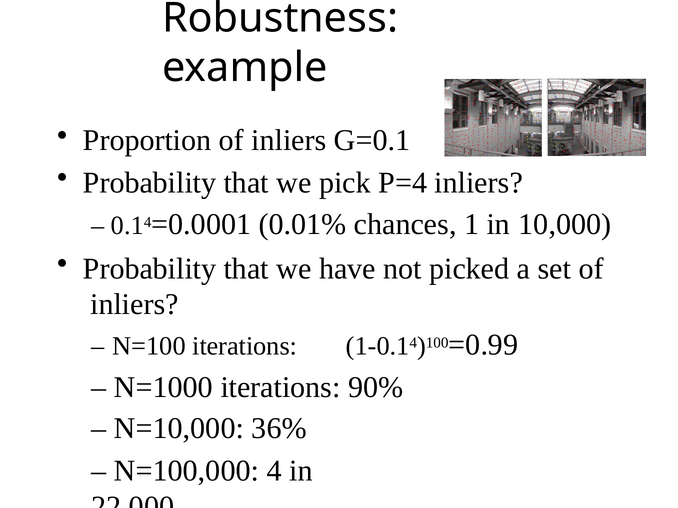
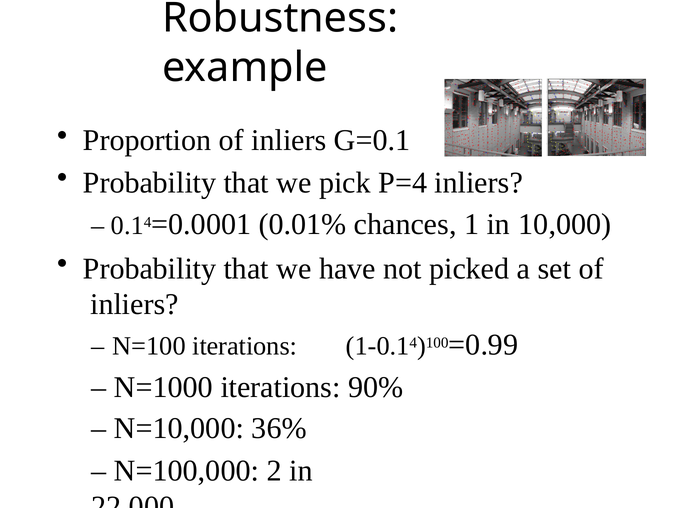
4: 4 -> 2 (274, 471)
